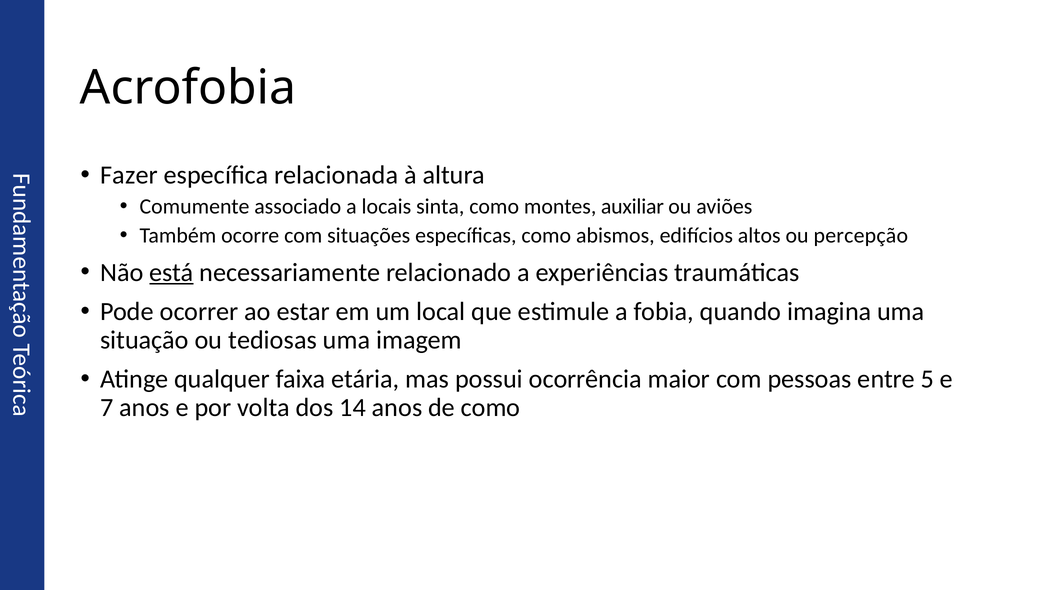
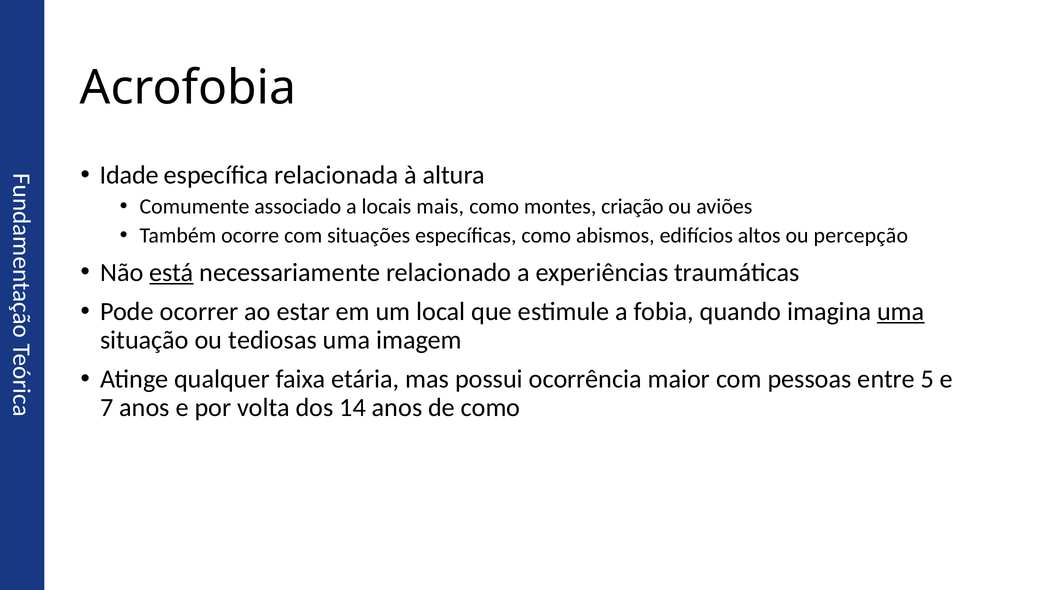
Fazer: Fazer -> Idade (129, 175)
sinta: sinta -> mais (440, 206)
auxiliar: auxiliar -> criação (632, 206)
uma underline: none -> present (901, 312)
